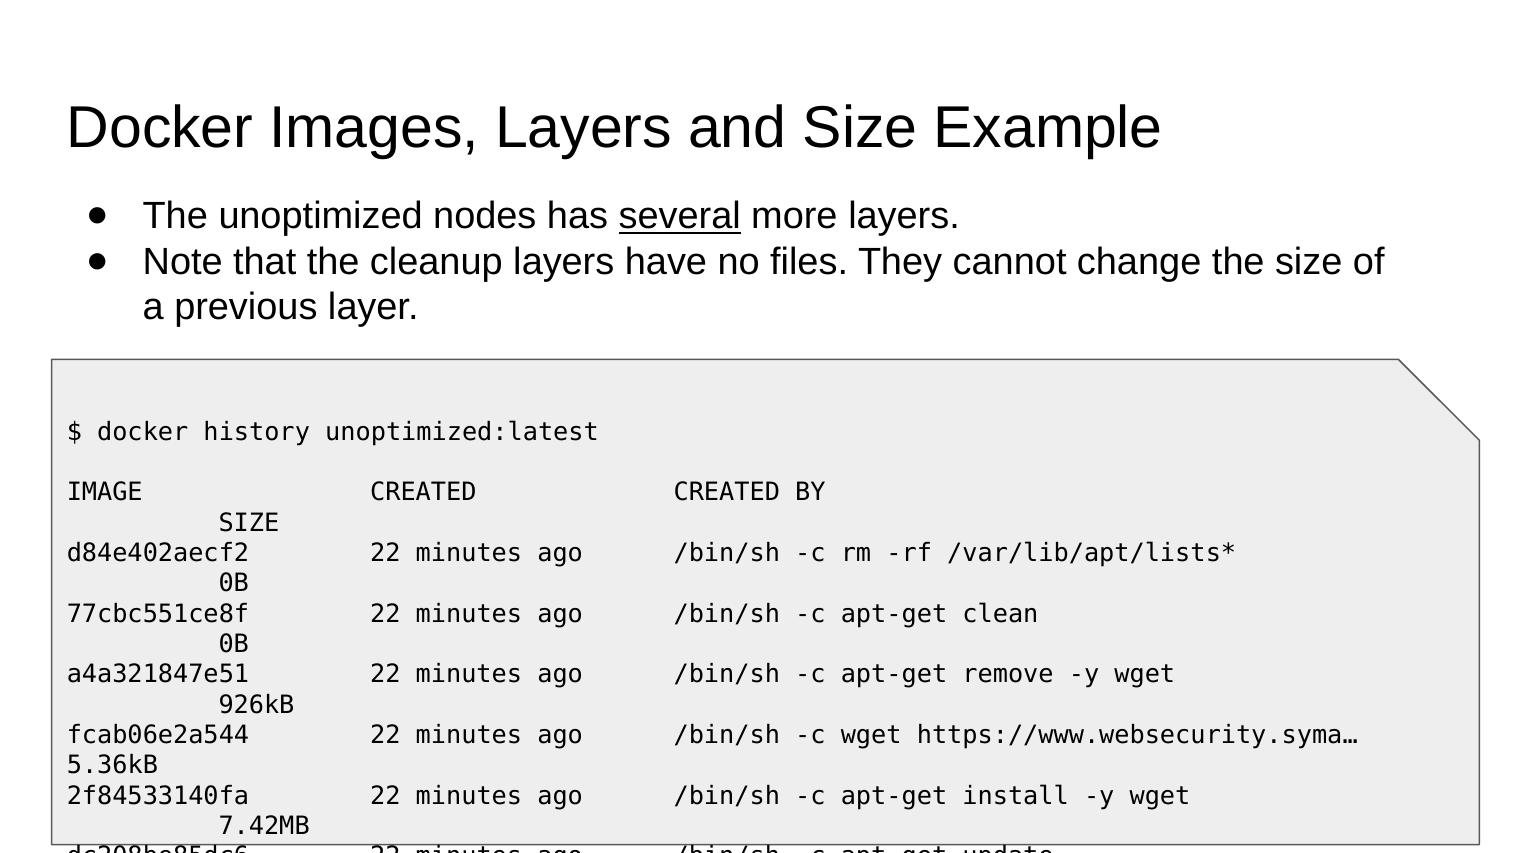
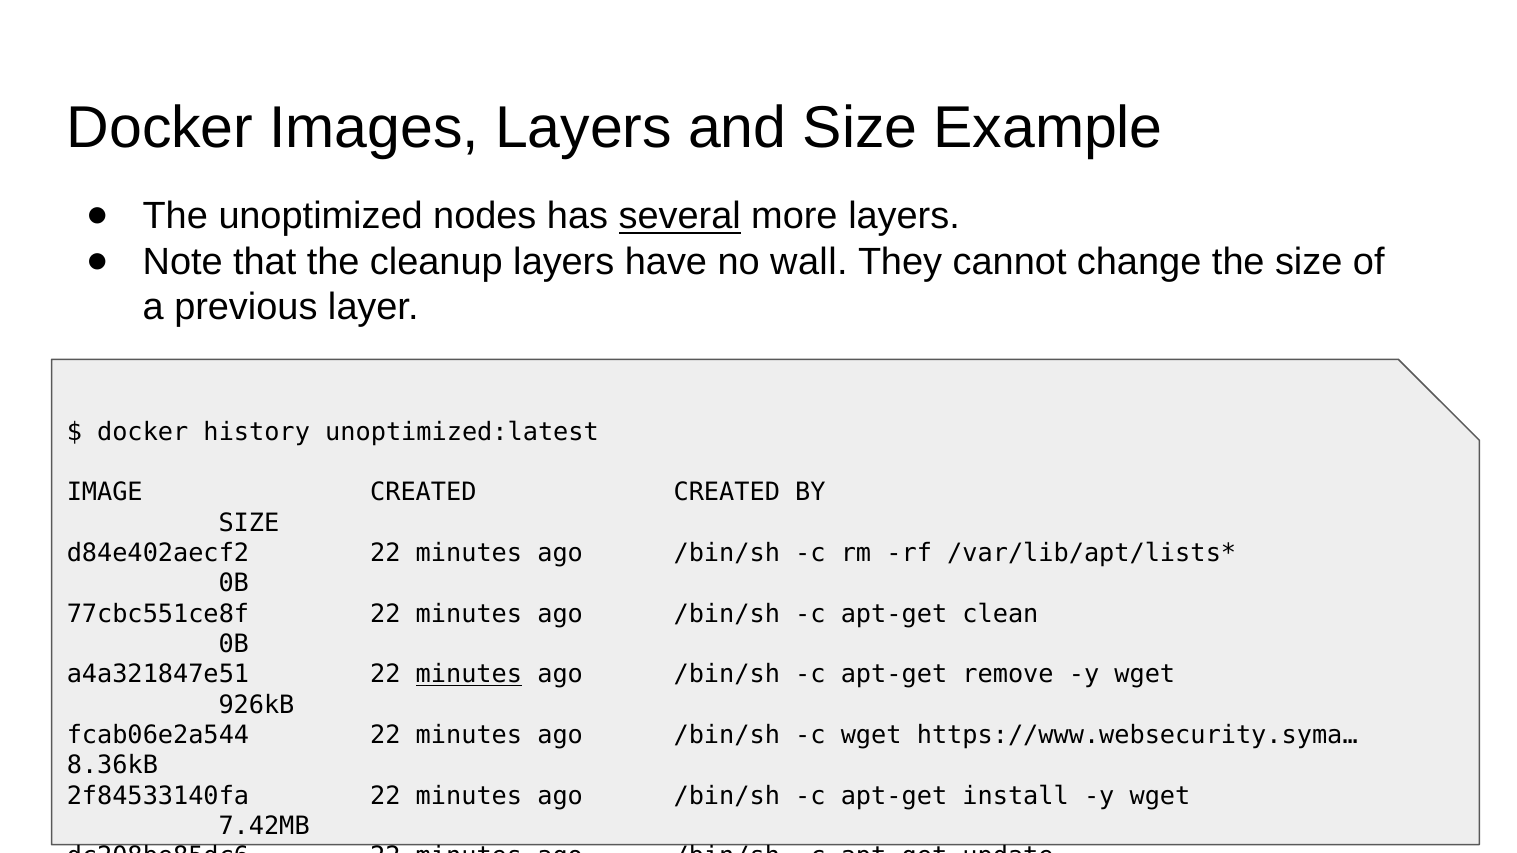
files: files -> wall (809, 262)
minutes underline: none -> present (469, 675)
5.36kB: 5.36kB -> 8.36kB (112, 766)
